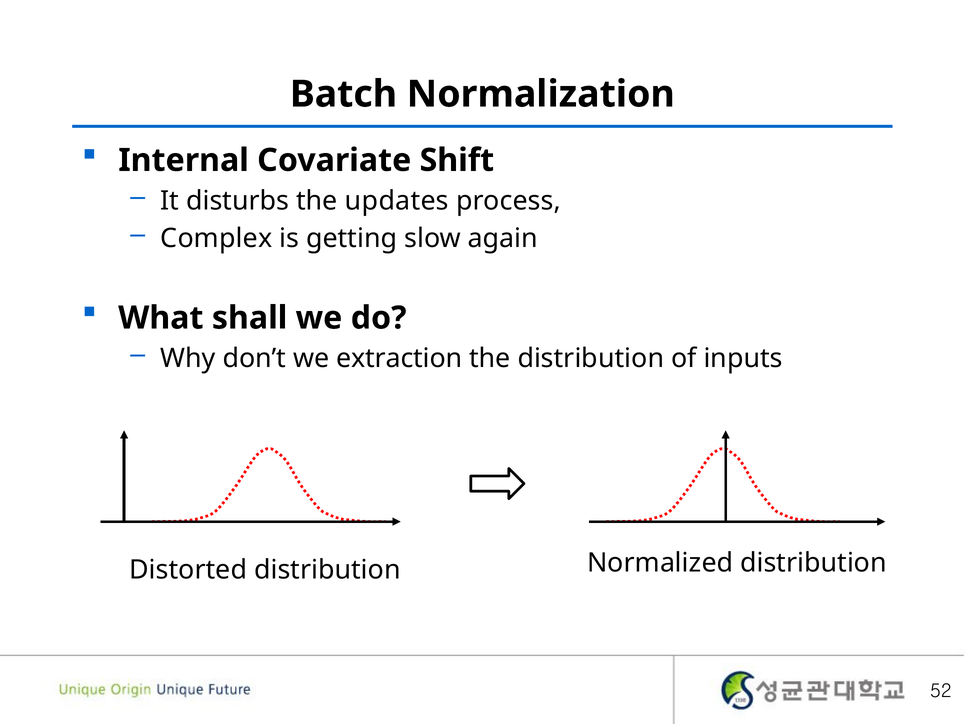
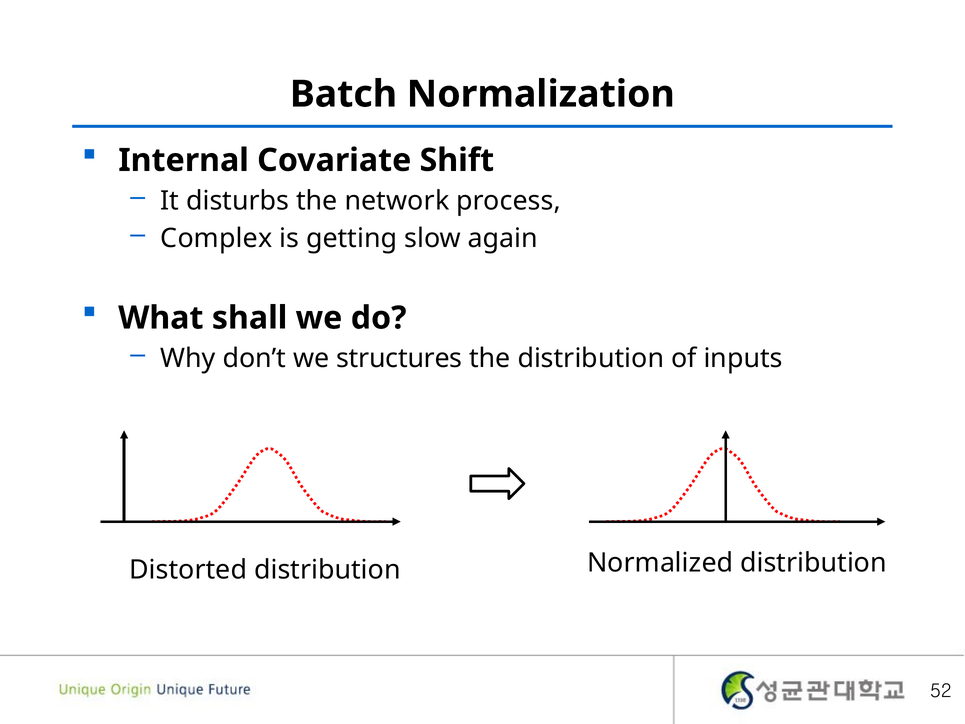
updates: updates -> network (397, 201)
extraction: extraction -> structures (399, 358)
